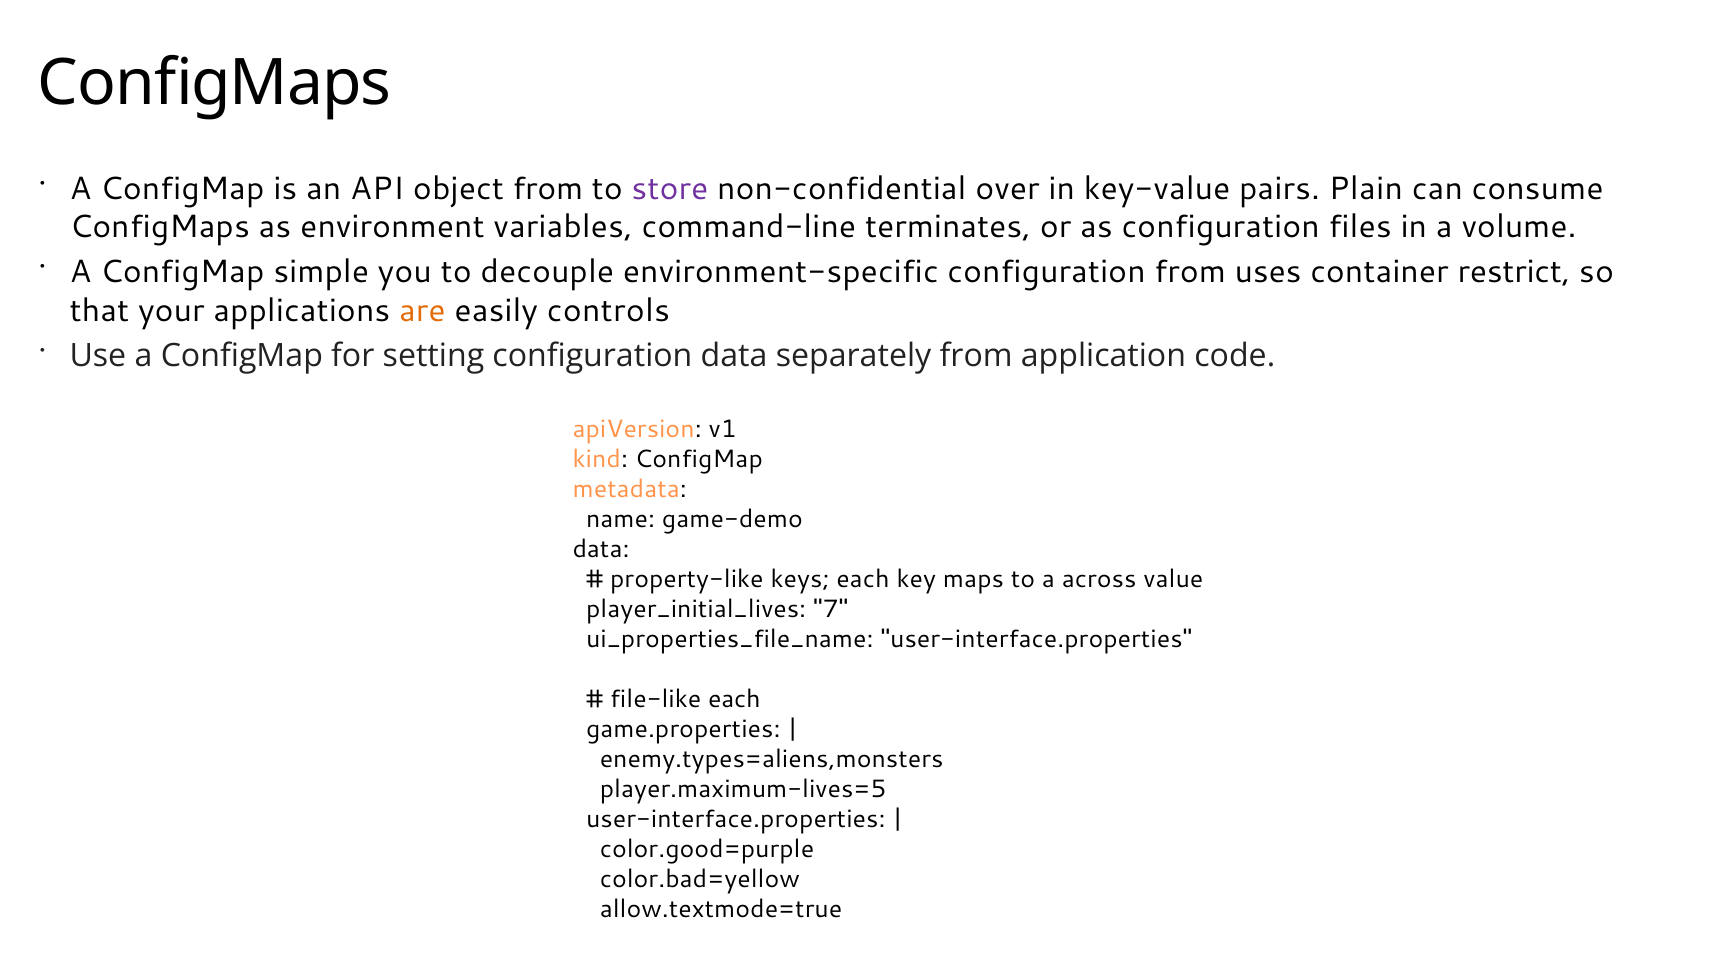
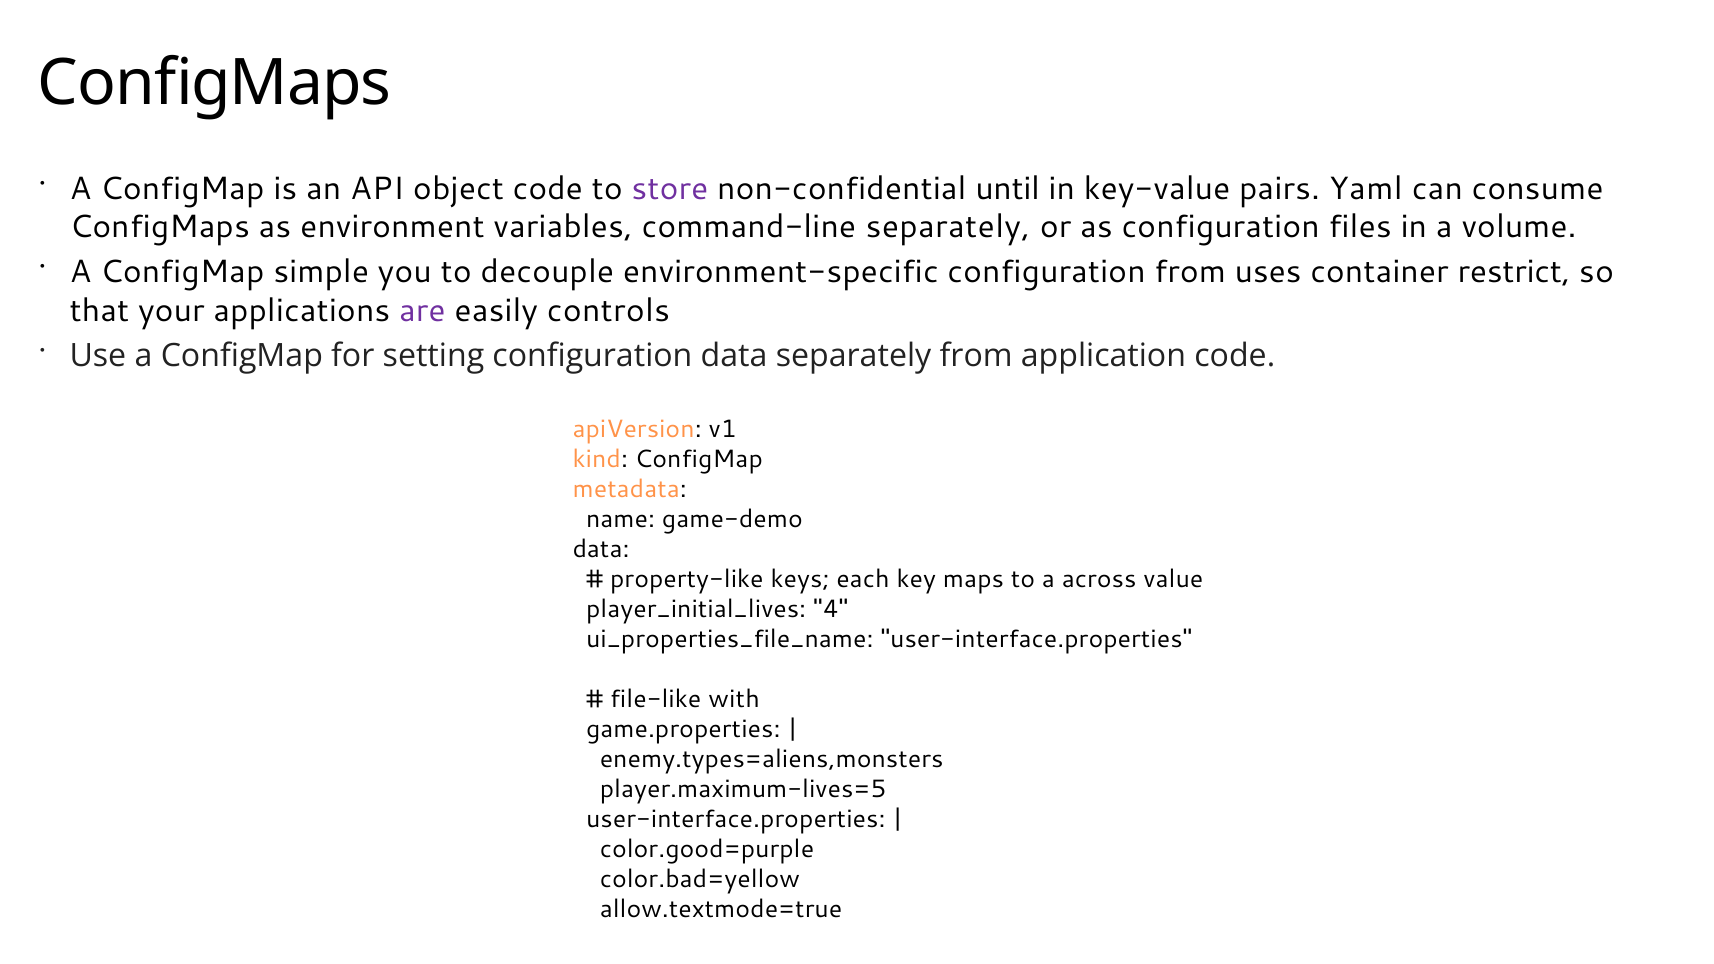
object from: from -> code (548, 189)
over: over -> until (1008, 189)
Plain: Plain -> Yaml (1366, 189)
command-line terminates: terminates -> separately (948, 227)
are colour: orange -> purple (422, 311)
7: 7 -> 4 (831, 609)
file-like each: each -> with (734, 699)
